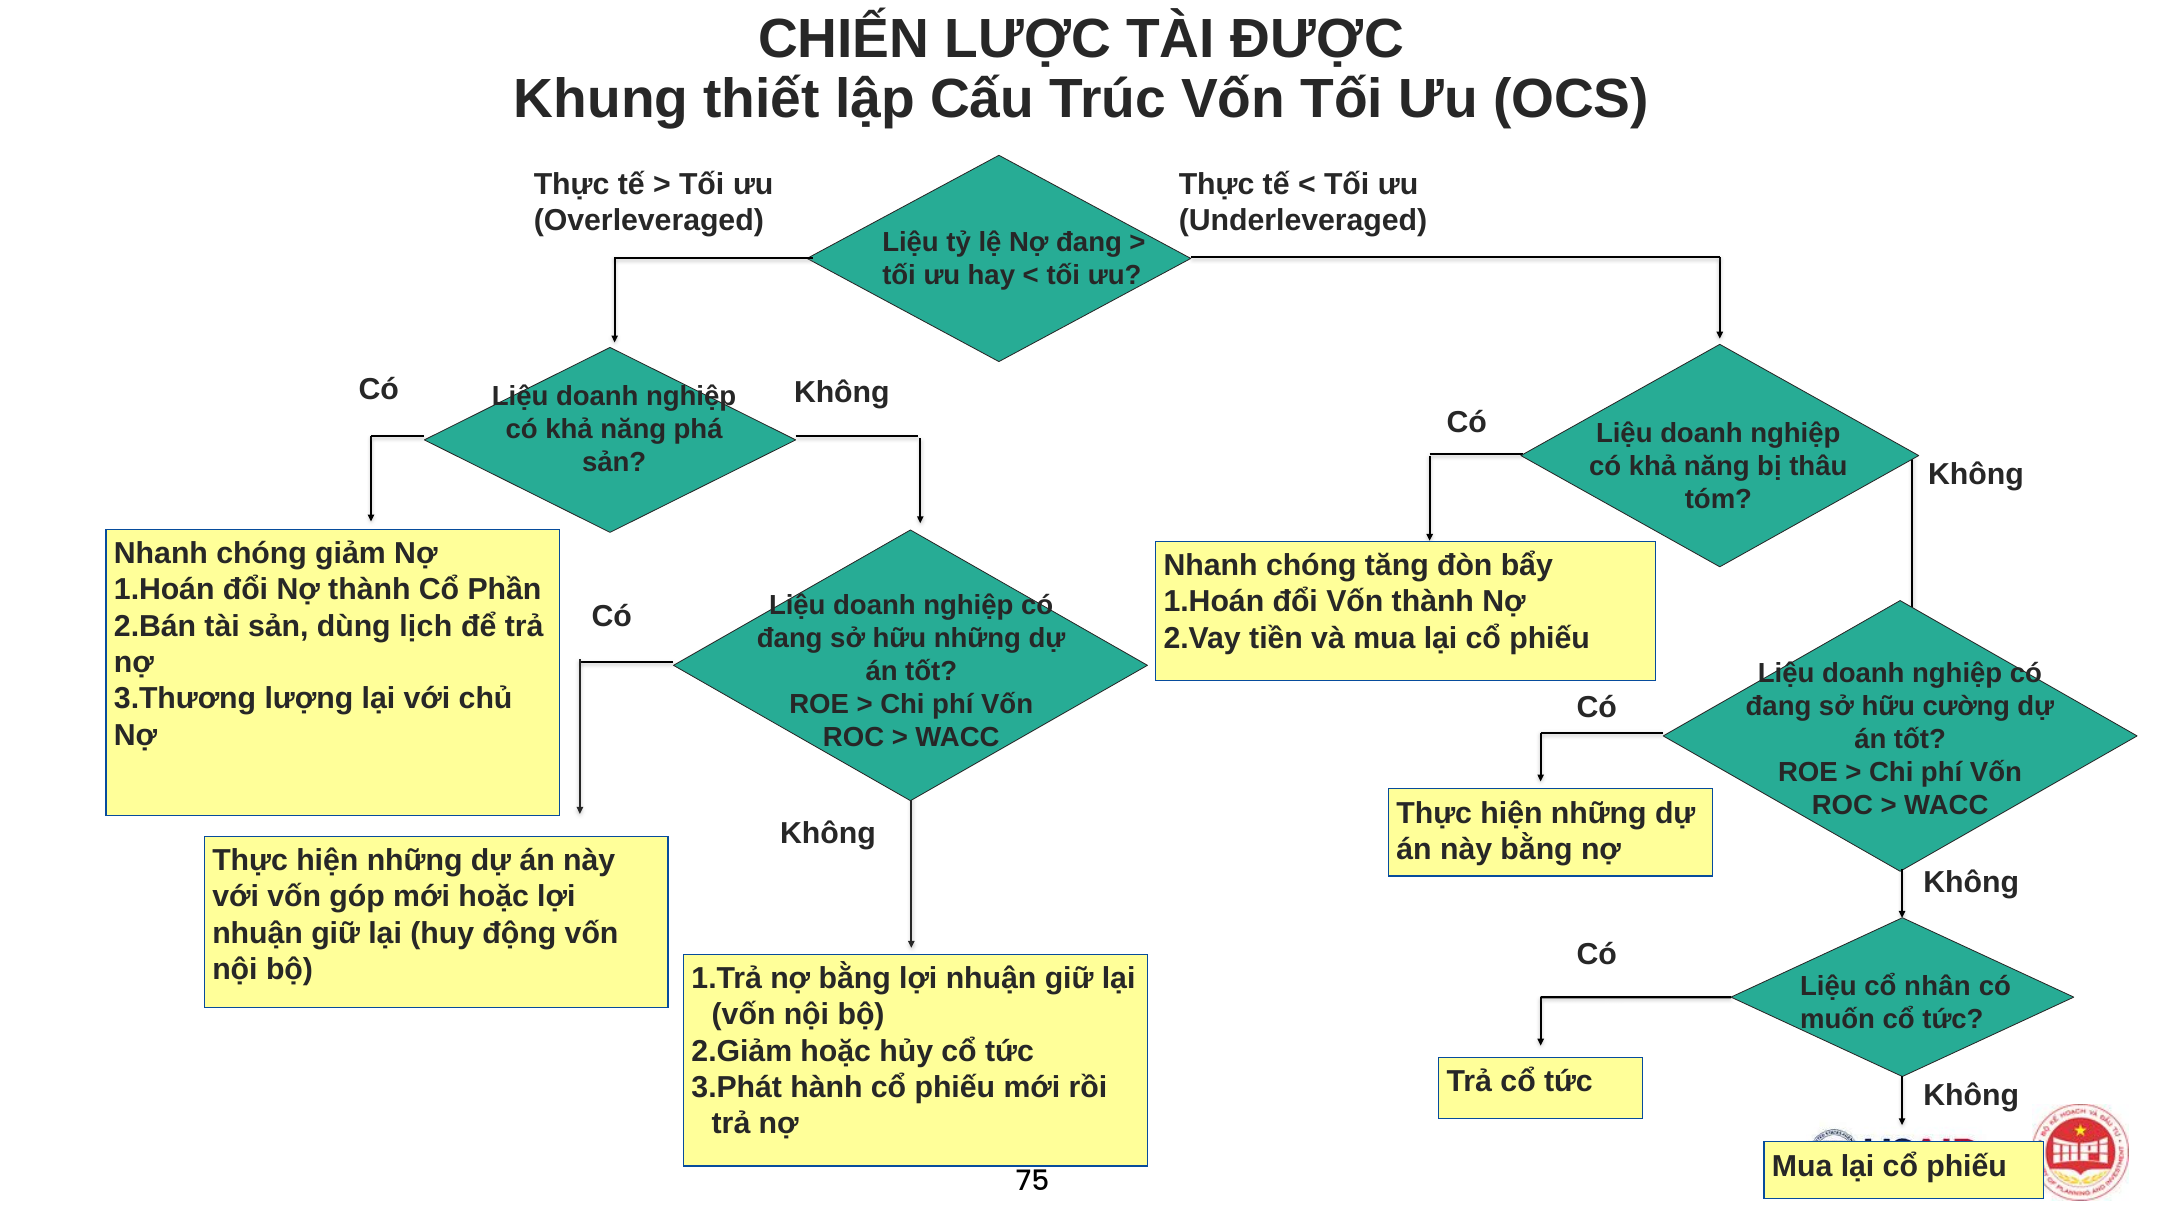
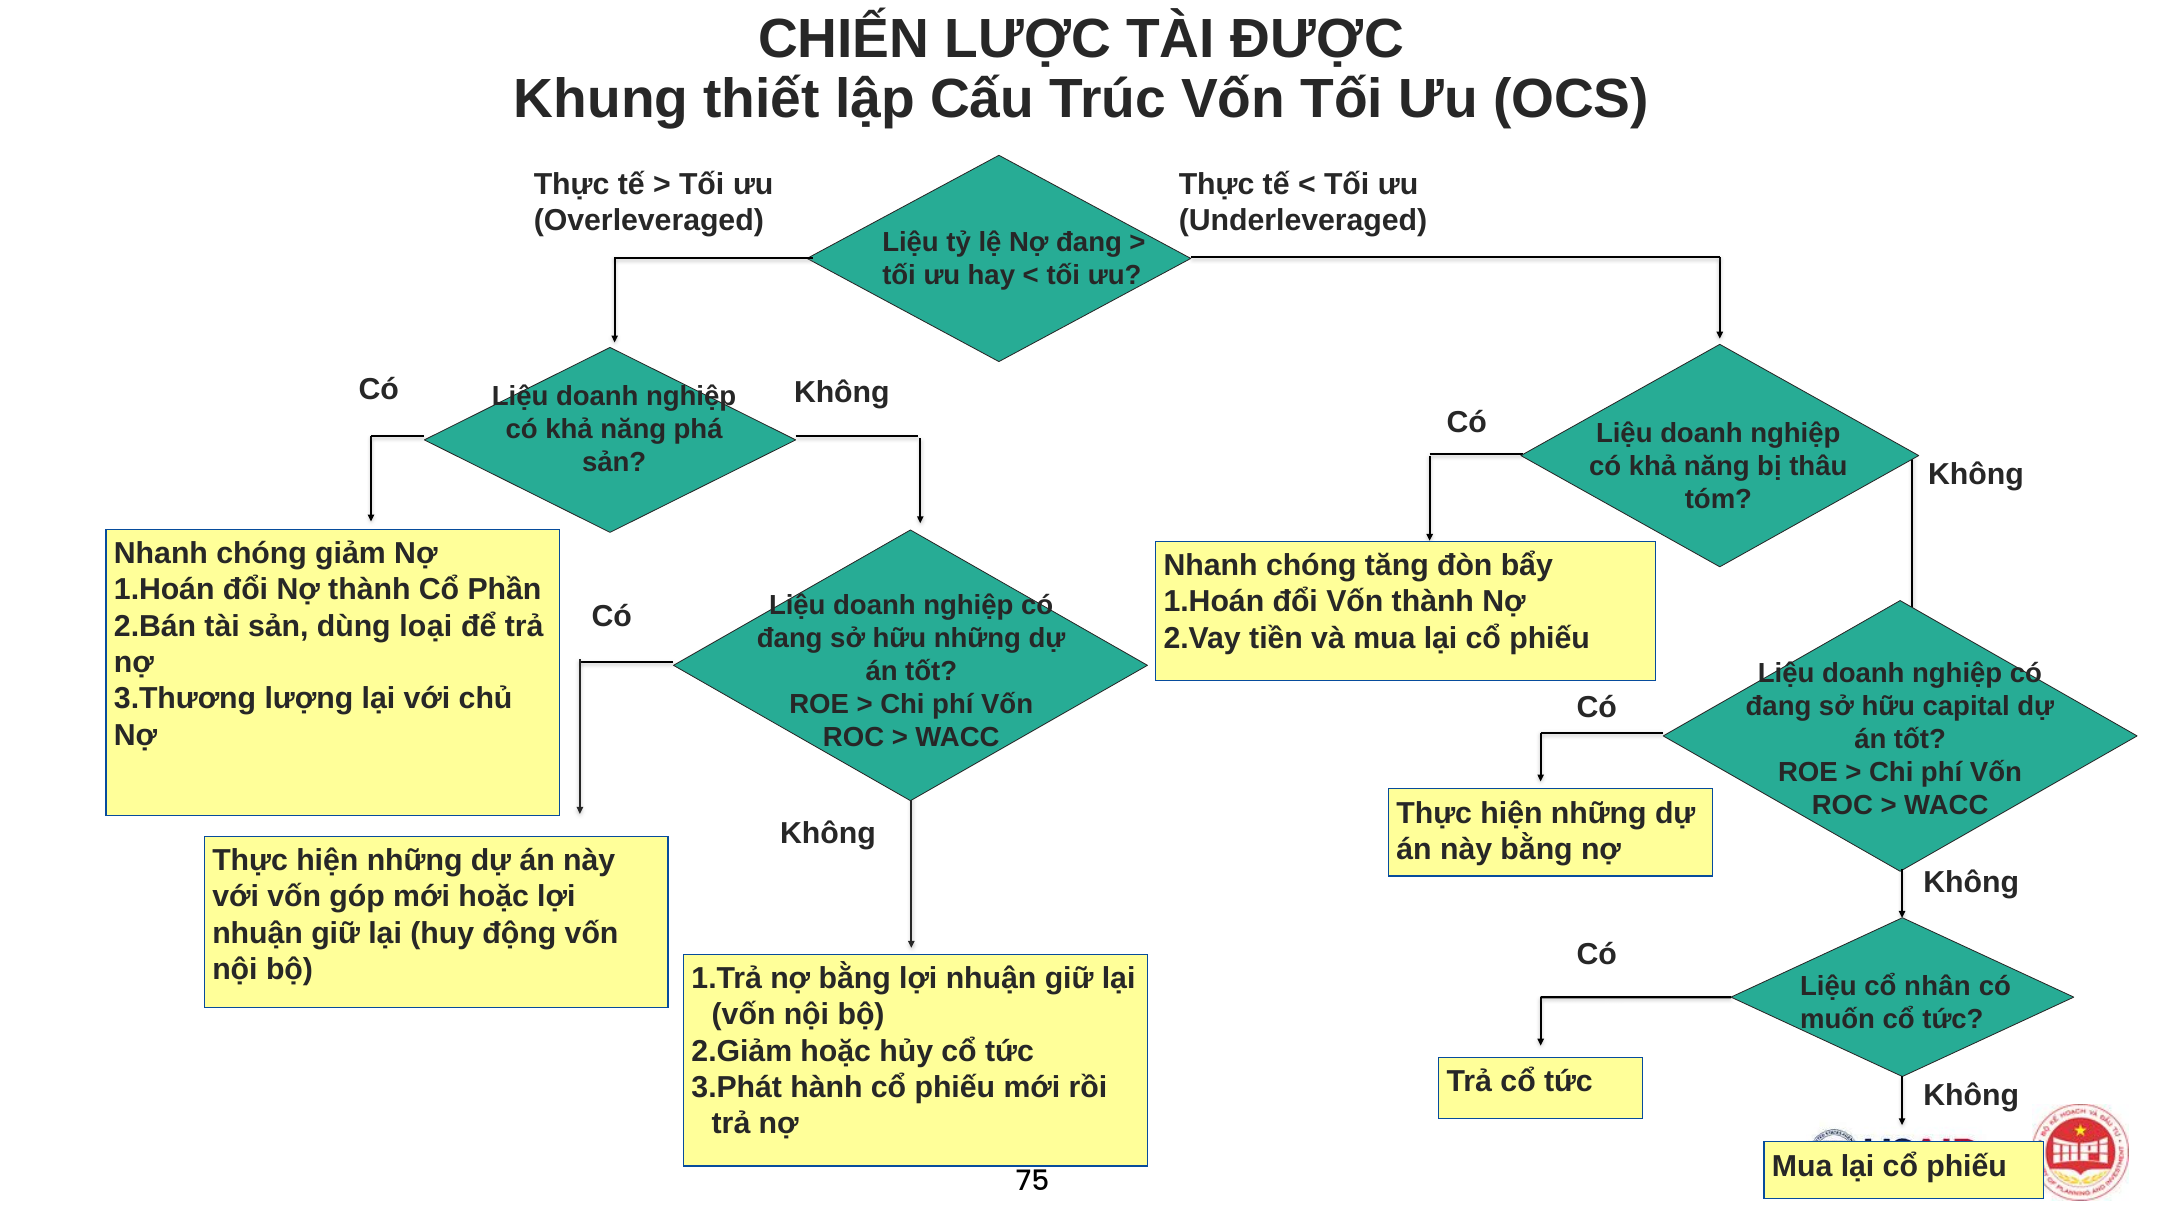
lịch: lịch -> loại (426, 626)
cường: cường -> capital (1966, 706)
